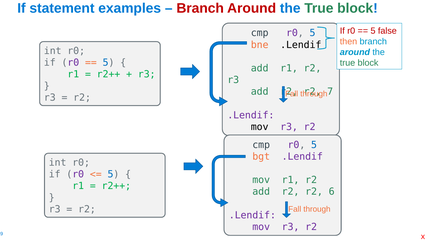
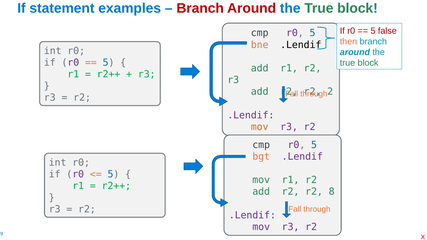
7: 7 -> 2 (330, 92)
mov colour: black -> orange (260, 127)
6: 6 -> 8 (332, 192)
